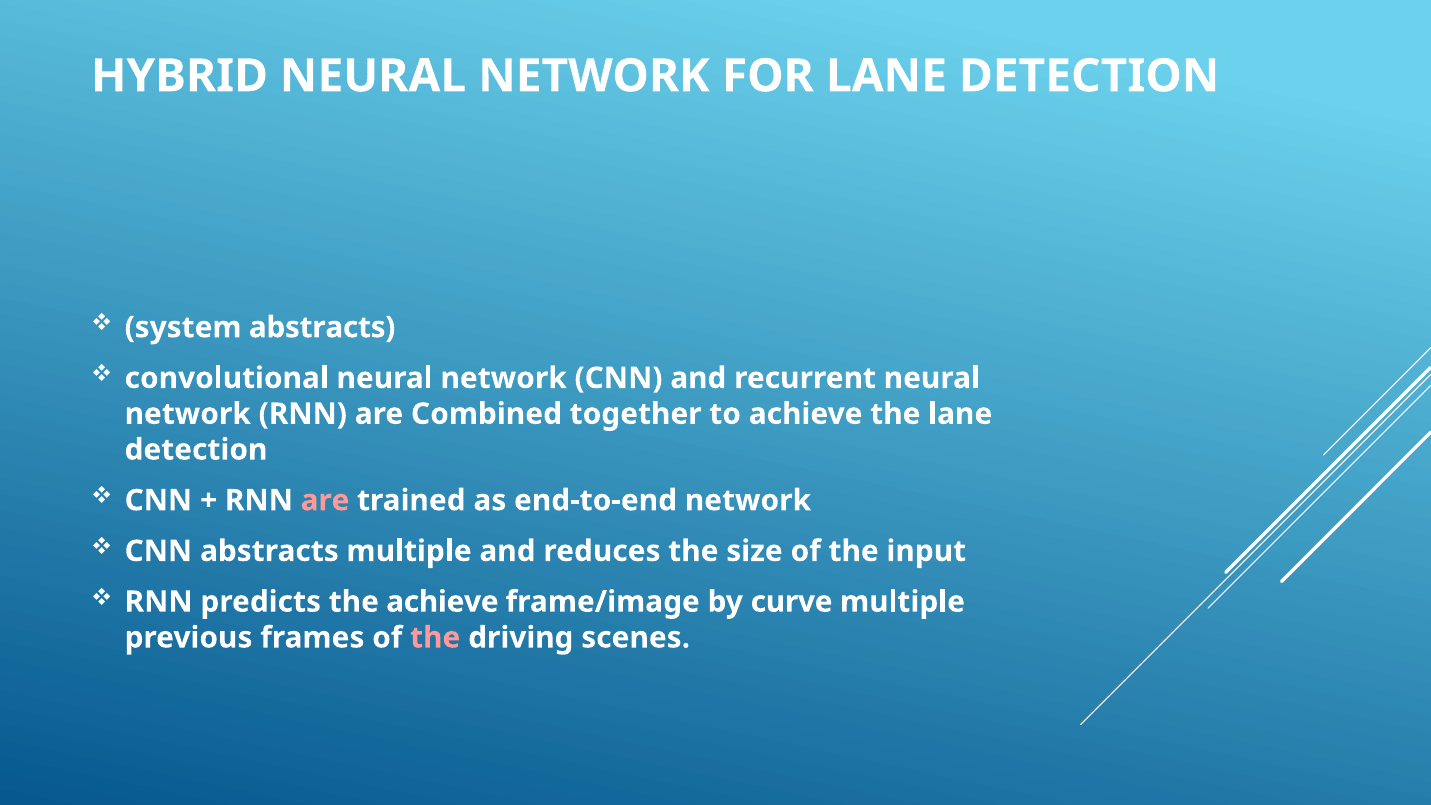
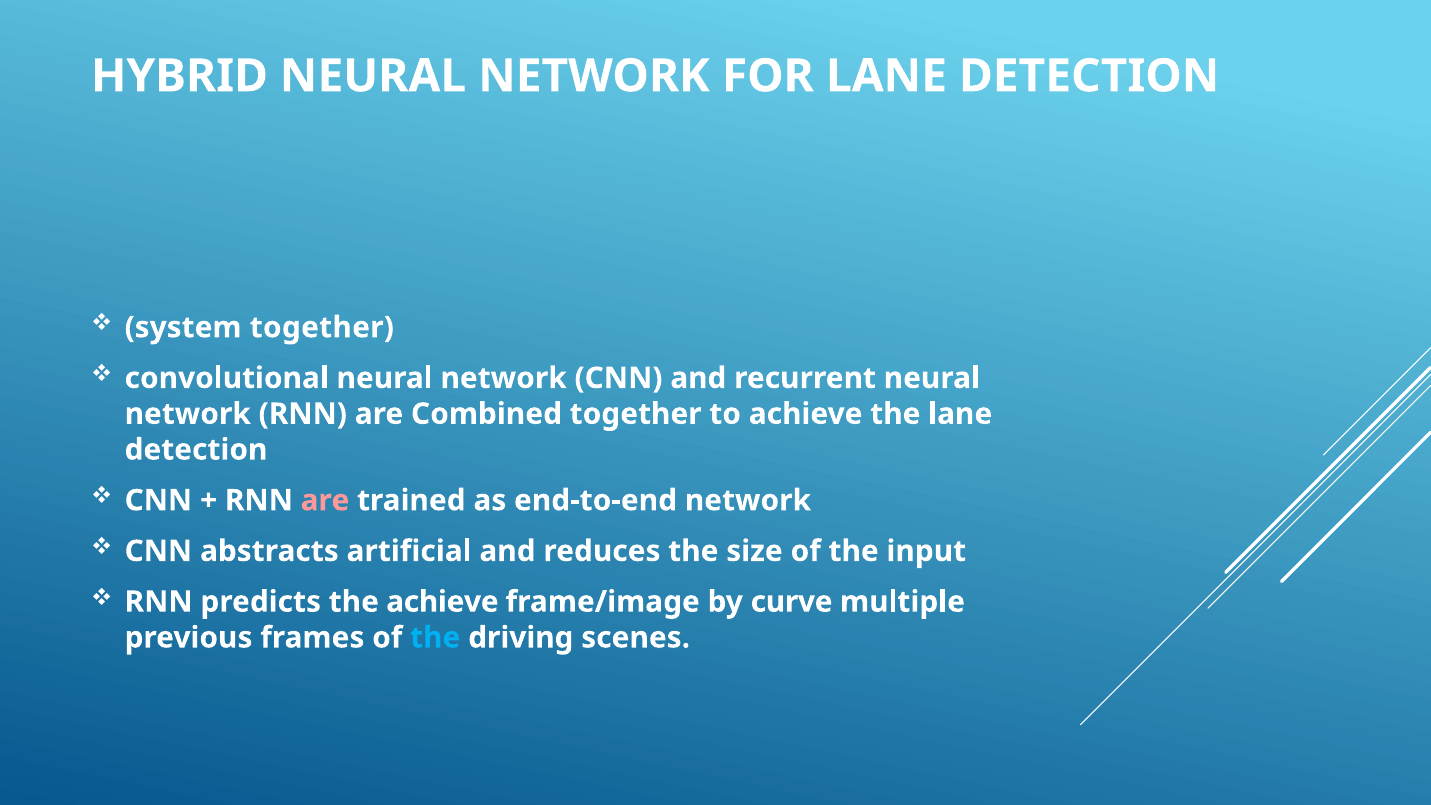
system abstracts: abstracts -> together (322, 327)
abstracts multiple: multiple -> artificial (409, 551)
the colour: pink -> light blue (435, 638)
